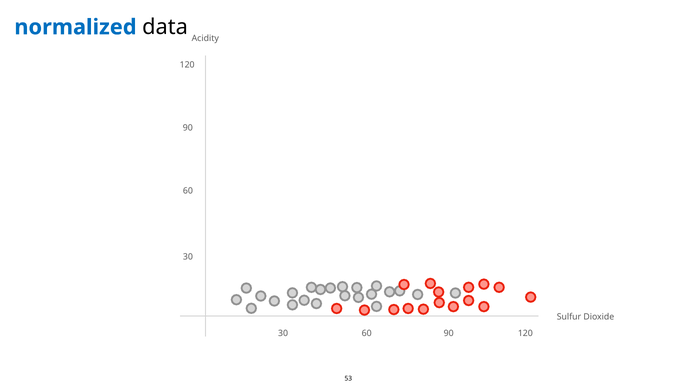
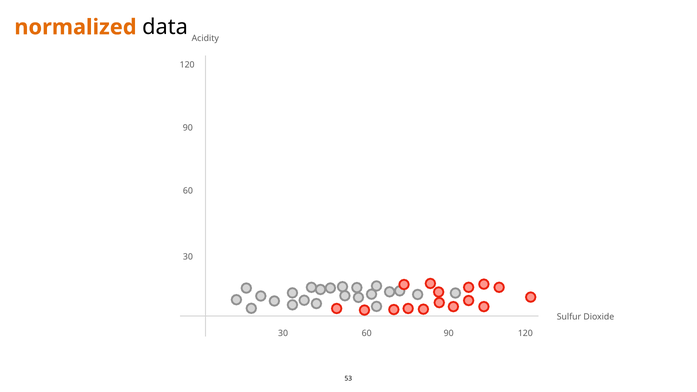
normalized colour: blue -> orange (75, 27)
